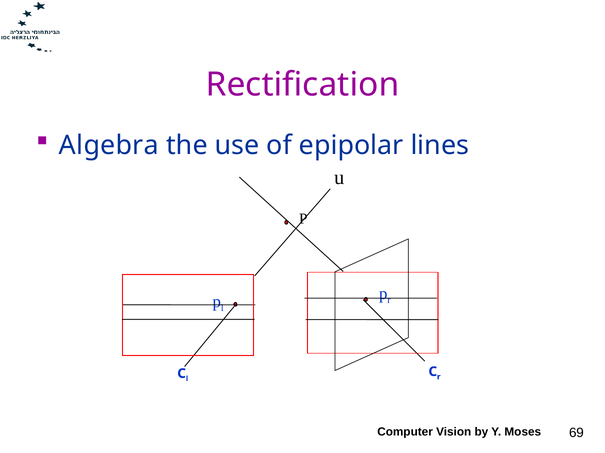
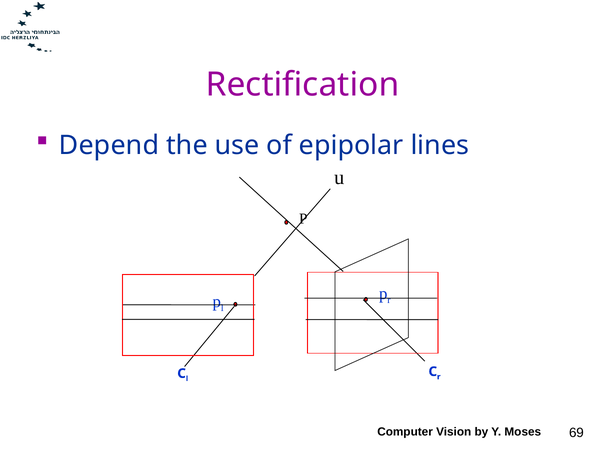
Algebra: Algebra -> Depend (109, 146)
